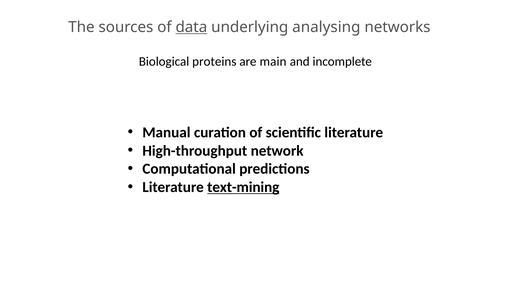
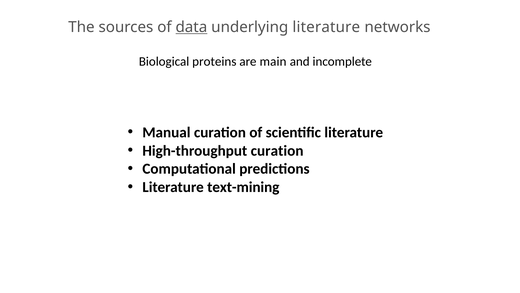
underlying analysing: analysing -> literature (326, 27)
High-throughput network: network -> curation (277, 150)
text-mining underline: present -> none (243, 187)
